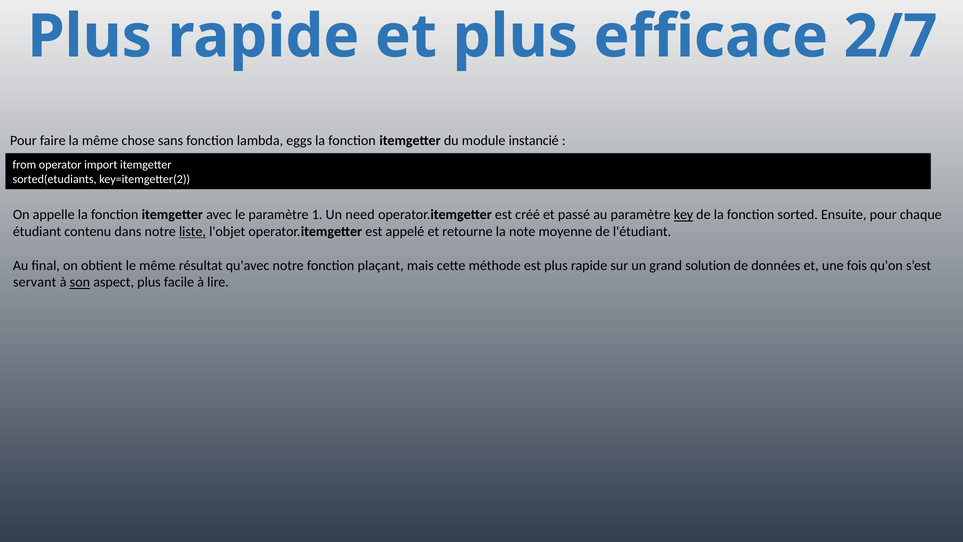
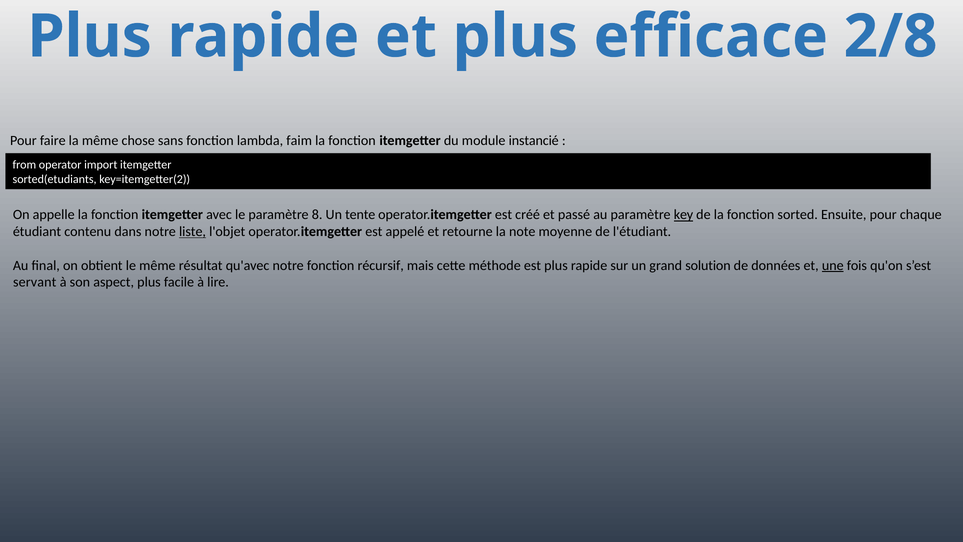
2/7: 2/7 -> 2/8 (891, 37)
eggs: eggs -> faim (299, 140)
1: 1 -> 8 (317, 215)
need: need -> tente (360, 215)
plaçant: plaçant -> récursif (381, 265)
une underline: none -> present (833, 265)
son underline: present -> none (80, 282)
